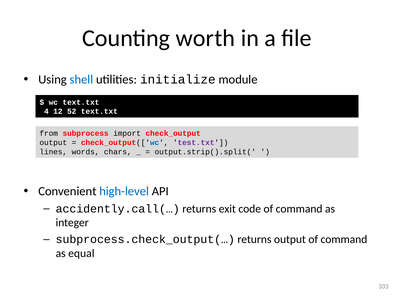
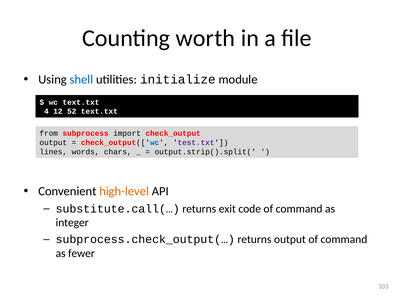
high-level colour: blue -> orange (124, 191)
accidently.call(…: accidently.call(… -> substitute.call(… (118, 208)
equal: equal -> fewer (81, 253)
